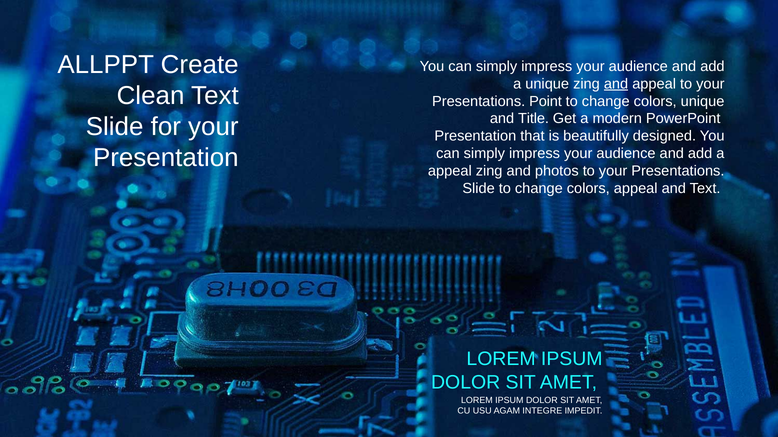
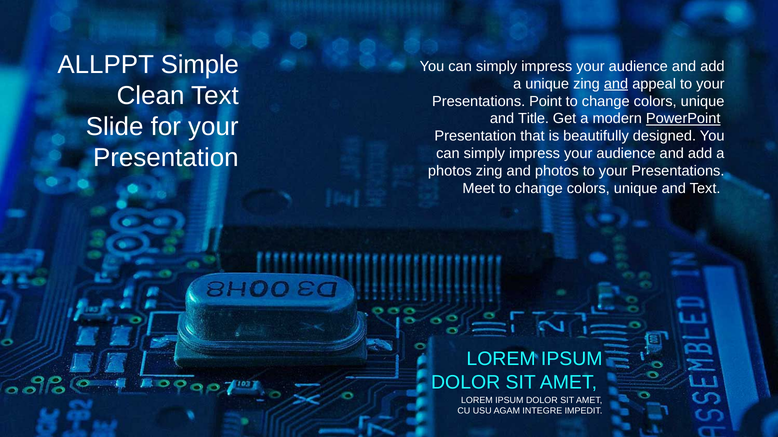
Create: Create -> Simple (200, 65)
PowerPoint underline: none -> present (683, 119)
appeal: appeal -> photos (450, 171)
Slide: Slide -> Meet (479, 189)
appeal: appeal -> unique (636, 189)
